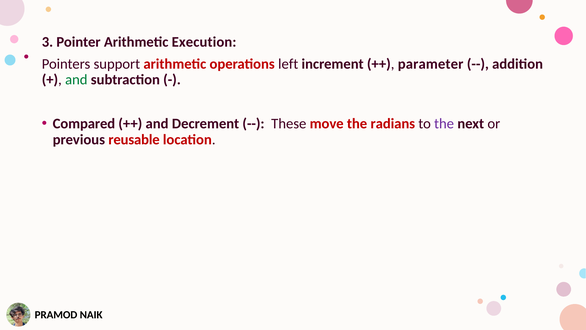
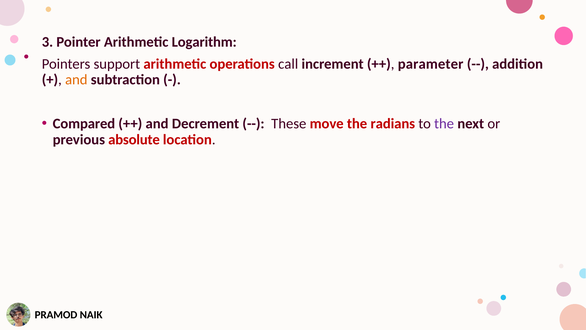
Execution: Execution -> Logarithm (204, 42)
left: left -> call (288, 64)
and colour: green -> orange (76, 80)
reusable: reusable -> absolute (134, 139)
